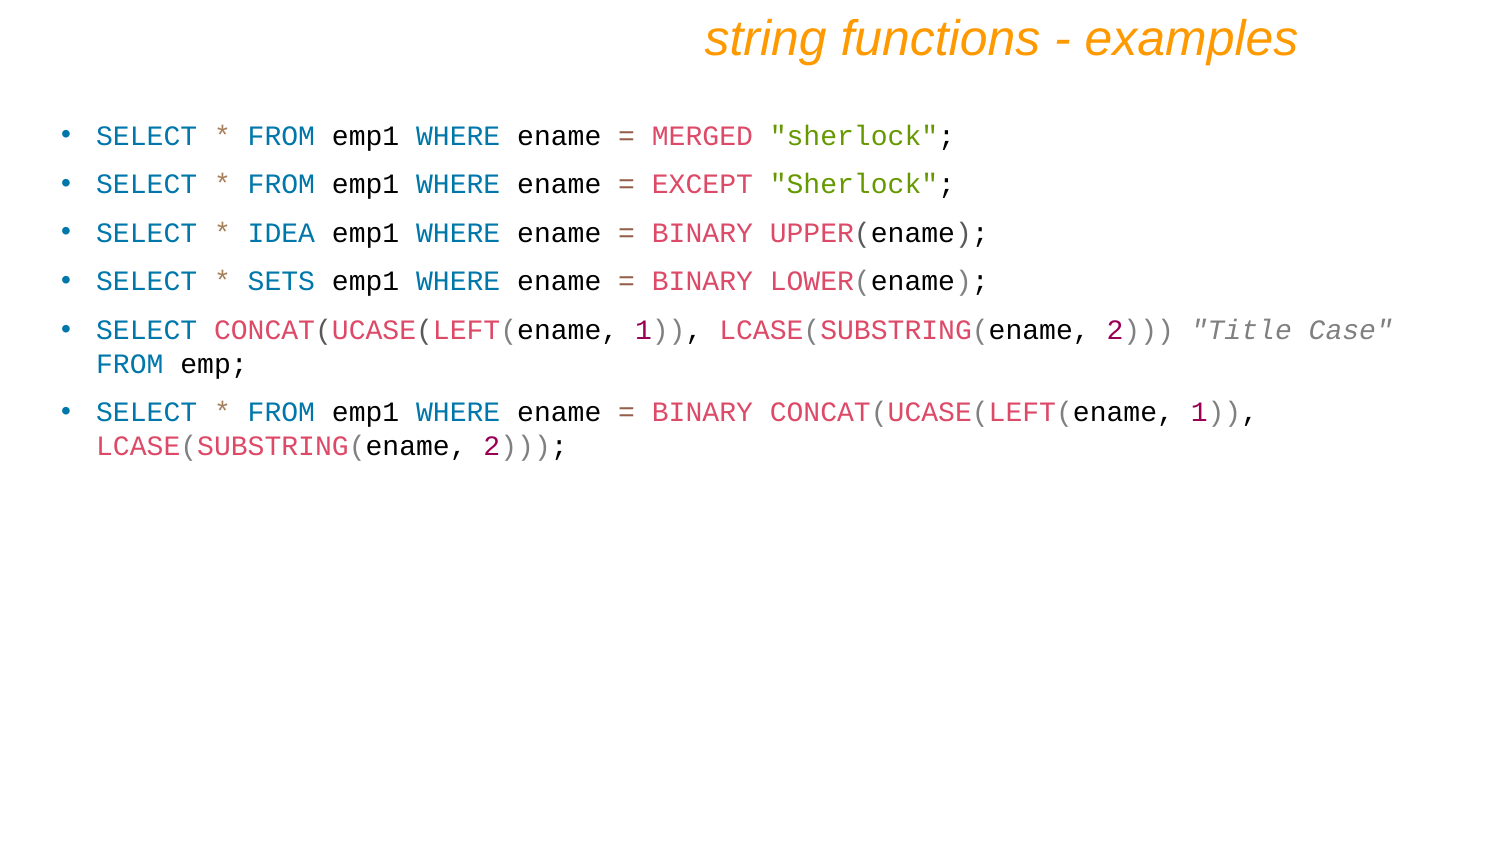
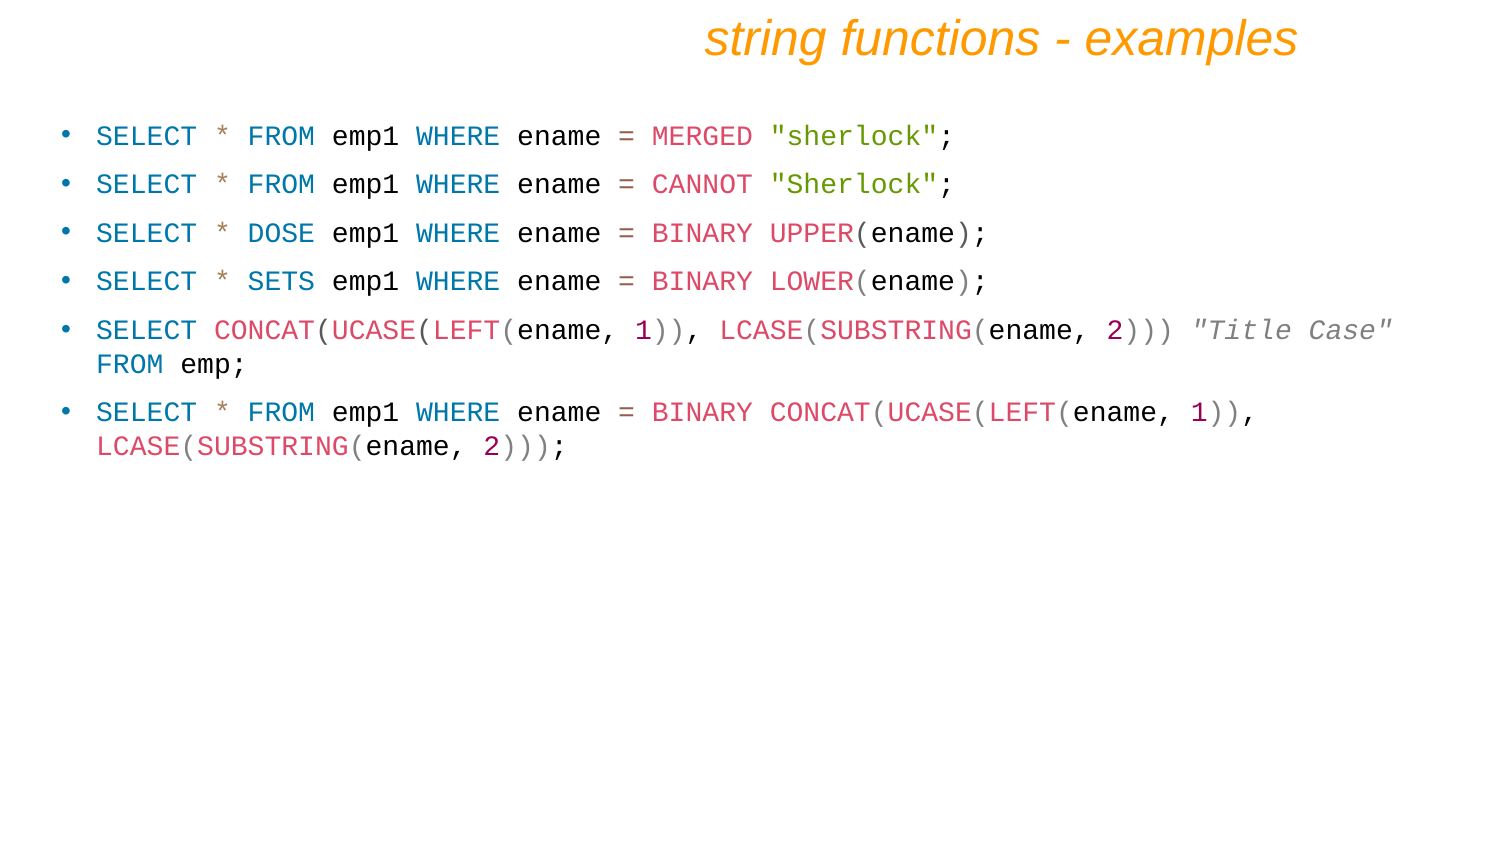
EXCEPT: EXCEPT -> CANNOT (702, 184)
IDEA: IDEA -> DOSE (281, 233)
